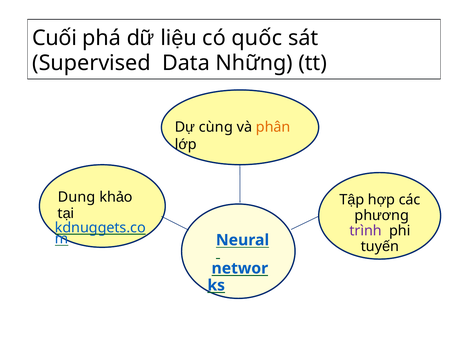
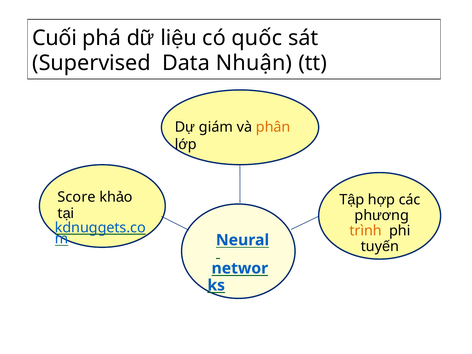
Những: Những -> Nhuận (254, 63)
cùng: cùng -> giám (216, 127)
Dung: Dung -> Score (77, 197)
trình colour: purple -> orange (366, 231)
